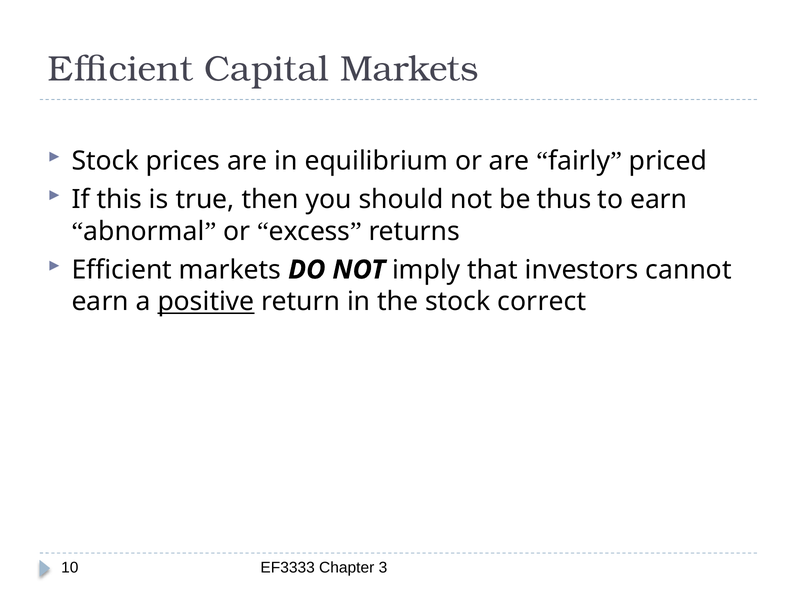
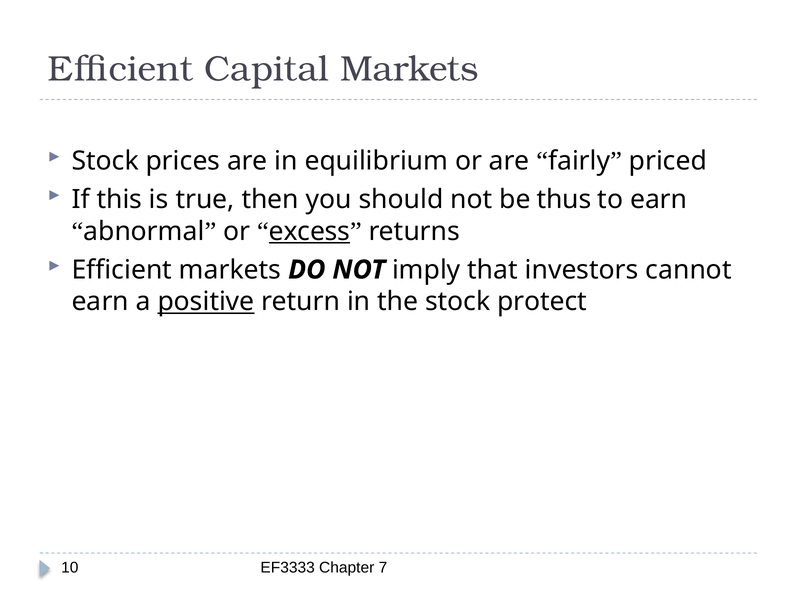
excess underline: none -> present (309, 232)
correct: correct -> protect (542, 302)
3: 3 -> 7 (383, 568)
